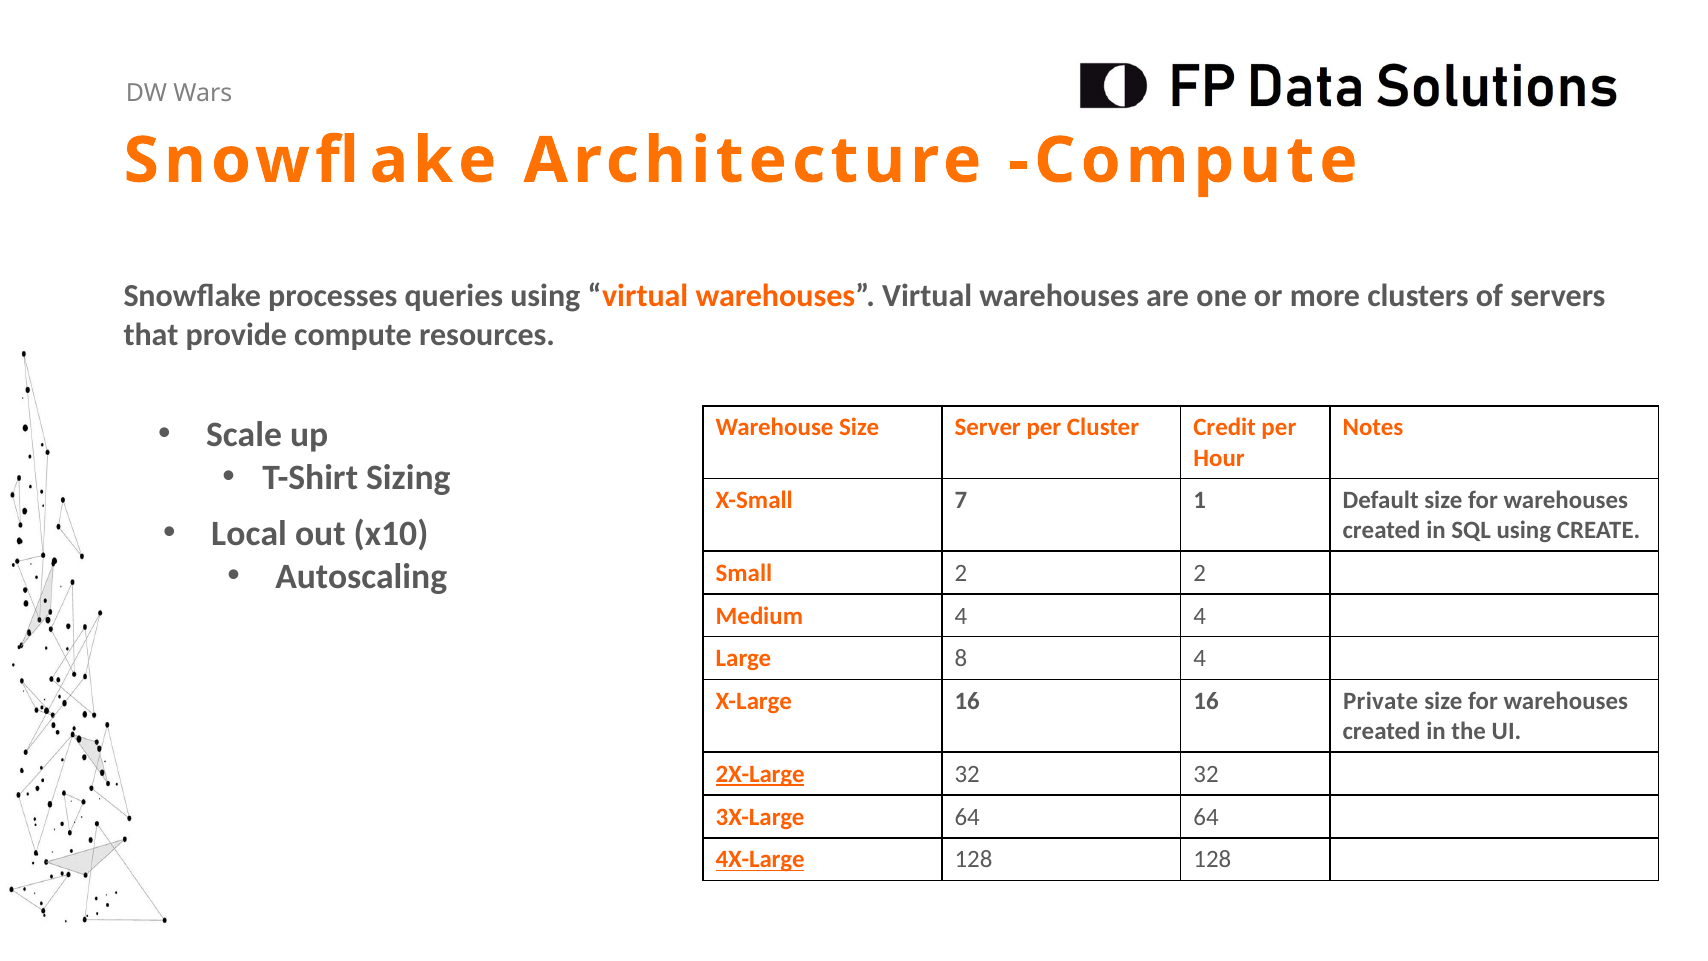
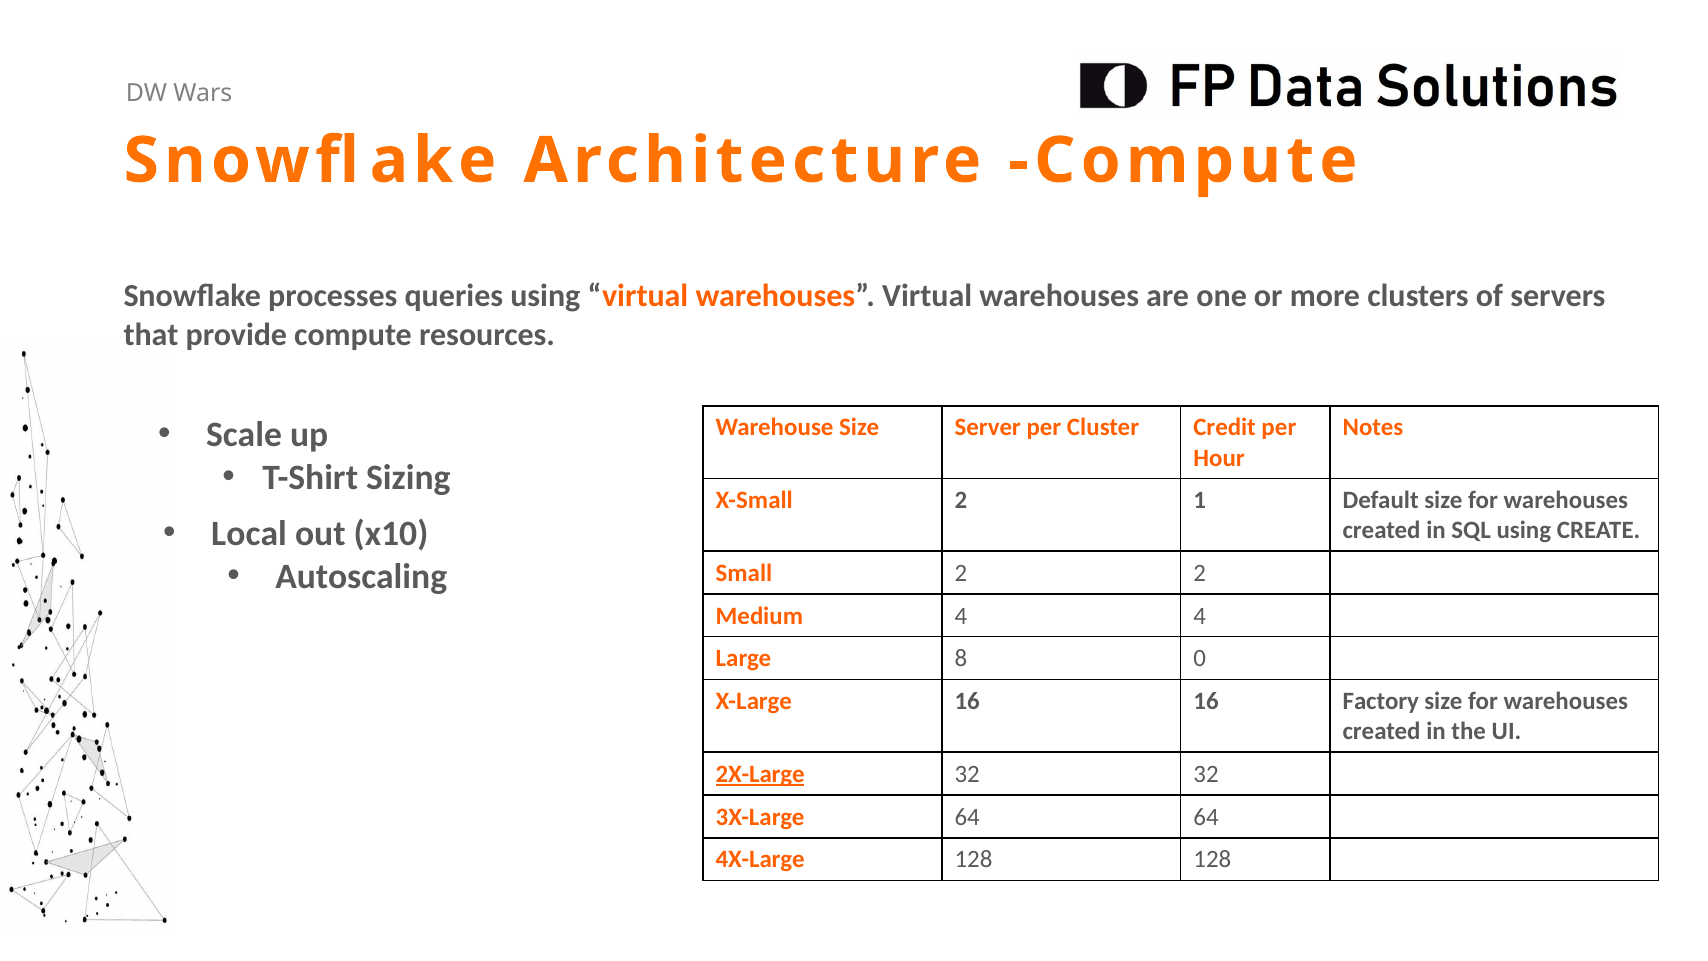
X-Small 7: 7 -> 2 (961, 500)
8 4: 4 -> 0 (1200, 658)
Private: Private -> Factory (1381, 701)
4X-Large underline: present -> none (760, 859)
